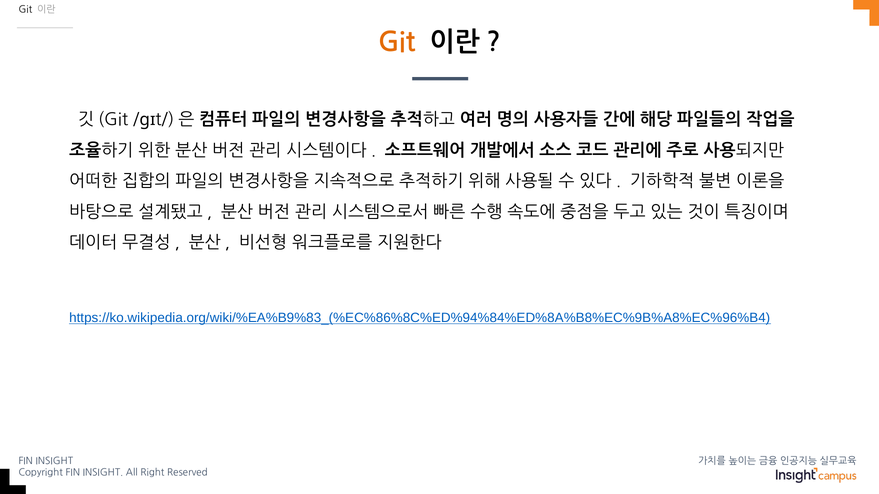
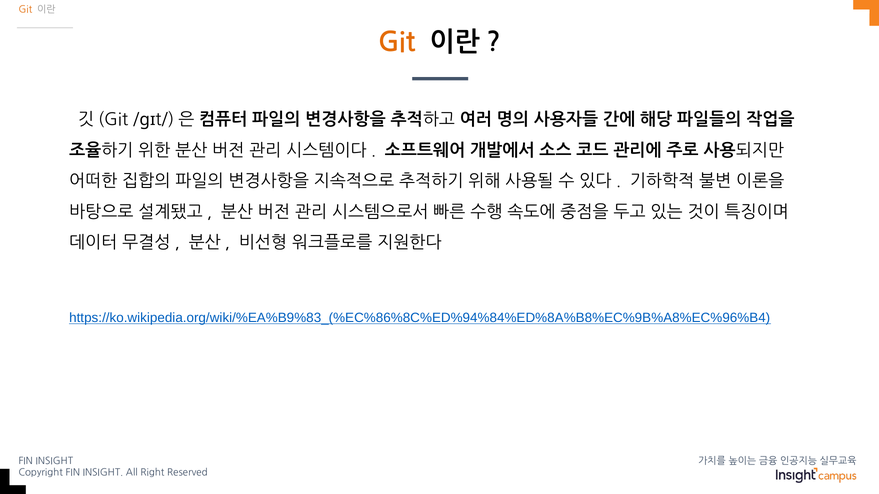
Git colour: black -> orange (25, 10)
